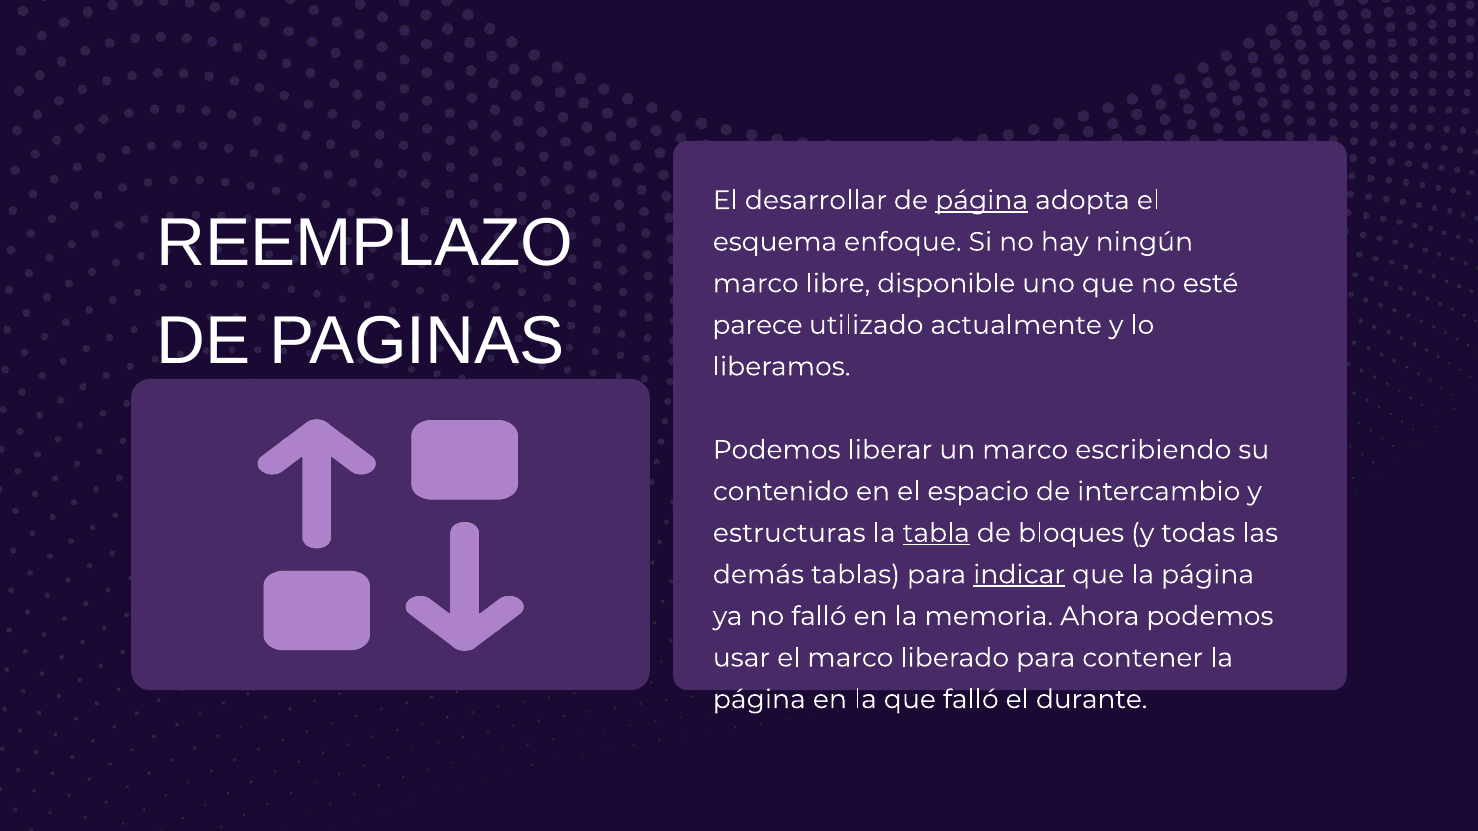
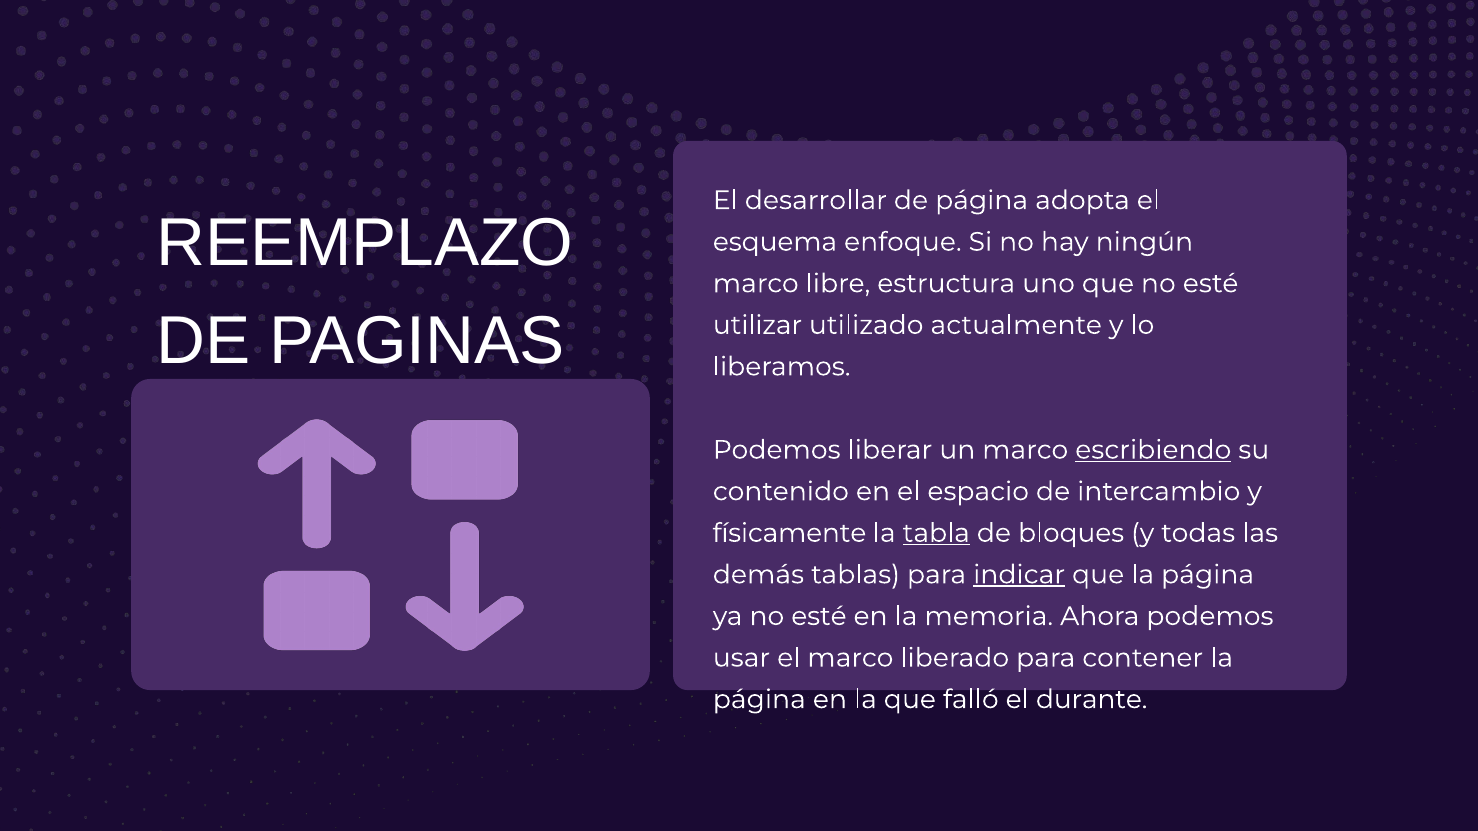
página underline: present -> none (982, 200)
disponible: disponible -> estructura (946, 284)
parece: parece -> utilizar (757, 325)
escribiendo underline: none -> present (1153, 450)
estructuras: estructuras -> físicamente (789, 533)
ya no falló: falló -> esté (819, 616)
